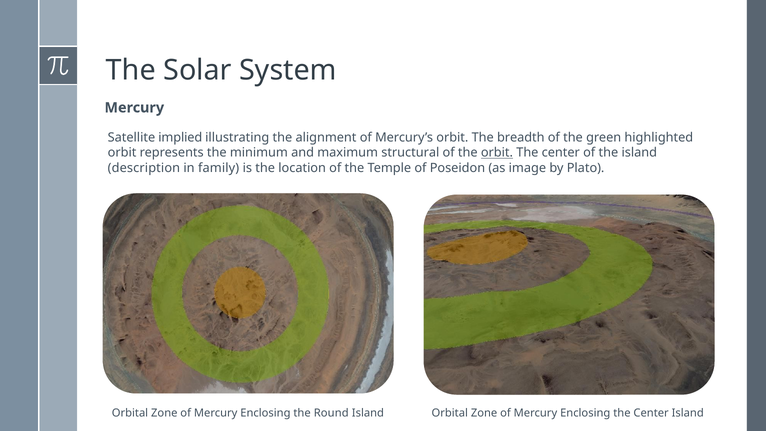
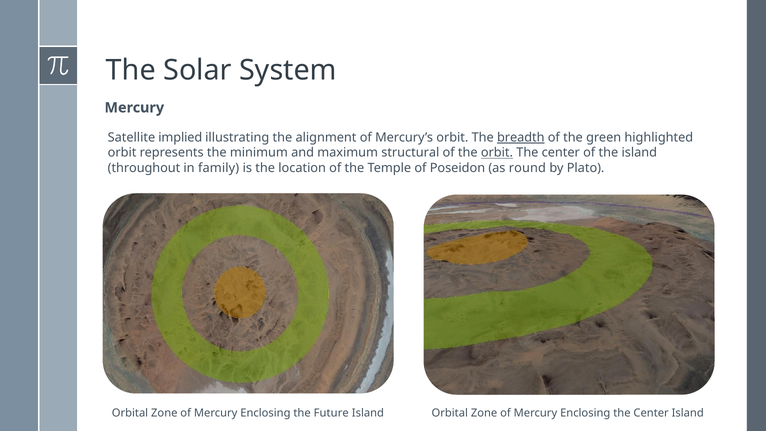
breadth underline: none -> present (521, 137)
description: description -> throughout (144, 168)
image: image -> round (527, 168)
Round: Round -> Future (331, 413)
